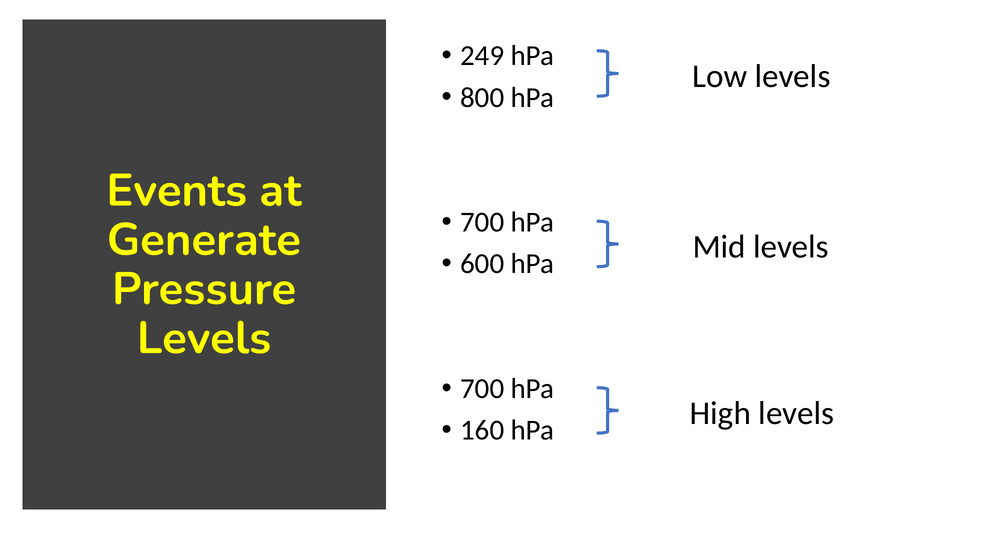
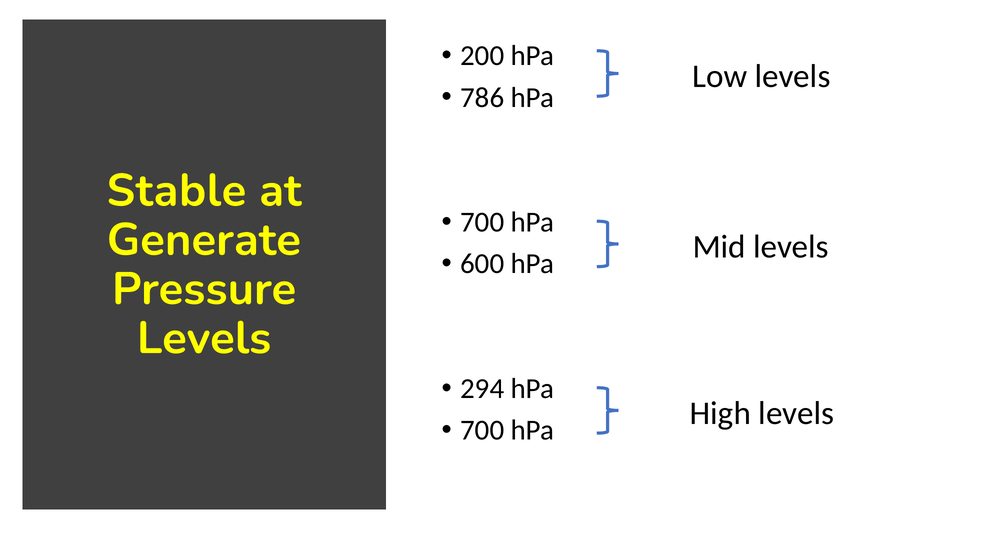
249: 249 -> 200 (482, 56)
800: 800 -> 786 (482, 98)
Events: Events -> Stable (176, 191)
700: 700 -> 294 (482, 389)
160: 160 -> 700 (482, 431)
